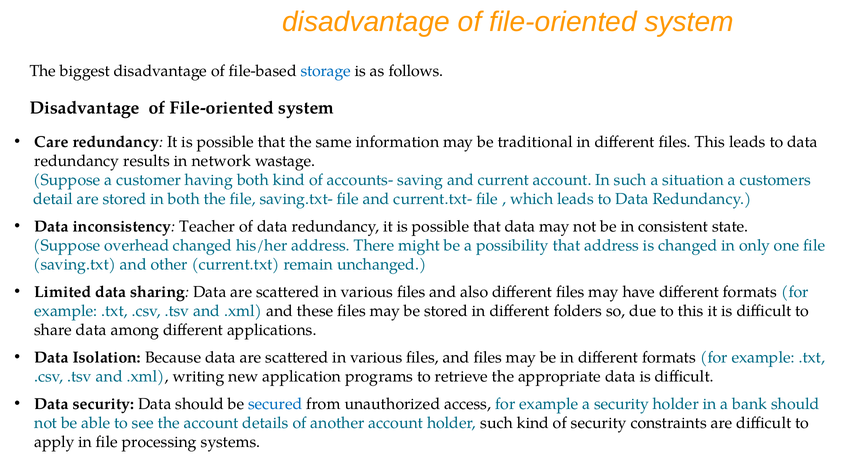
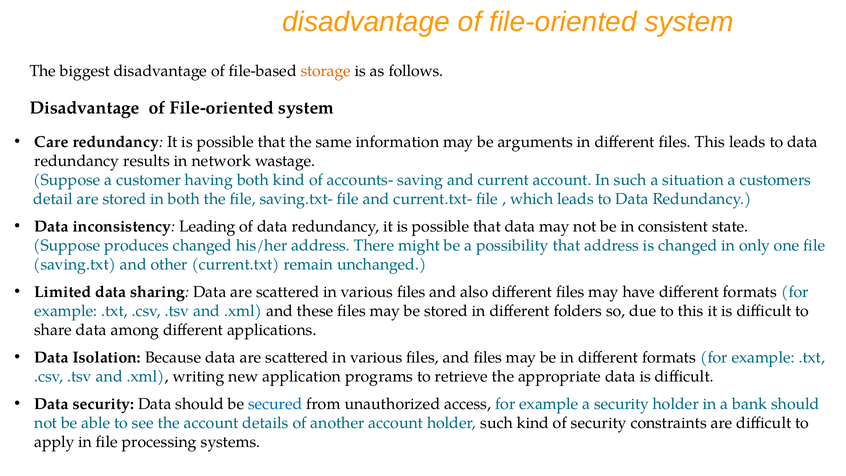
storage colour: blue -> orange (326, 71)
traditional: traditional -> arguments (535, 142)
Teacher: Teacher -> Leading (207, 226)
overhead: overhead -> produces (137, 245)
